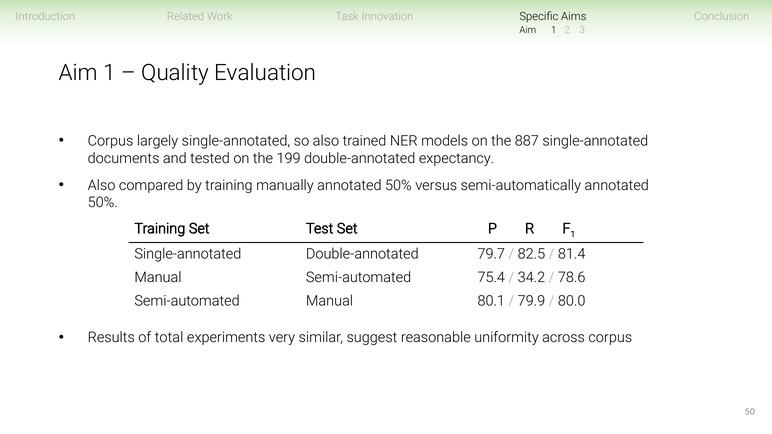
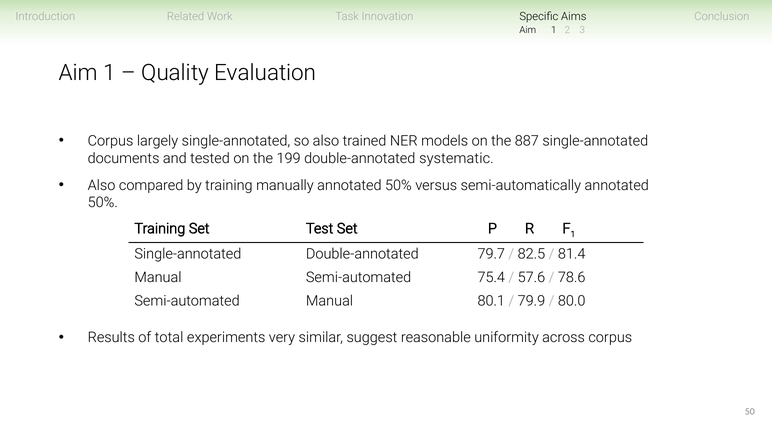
expectancy: expectancy -> systematic (456, 158)
34.2: 34.2 -> 57.6 (531, 278)
